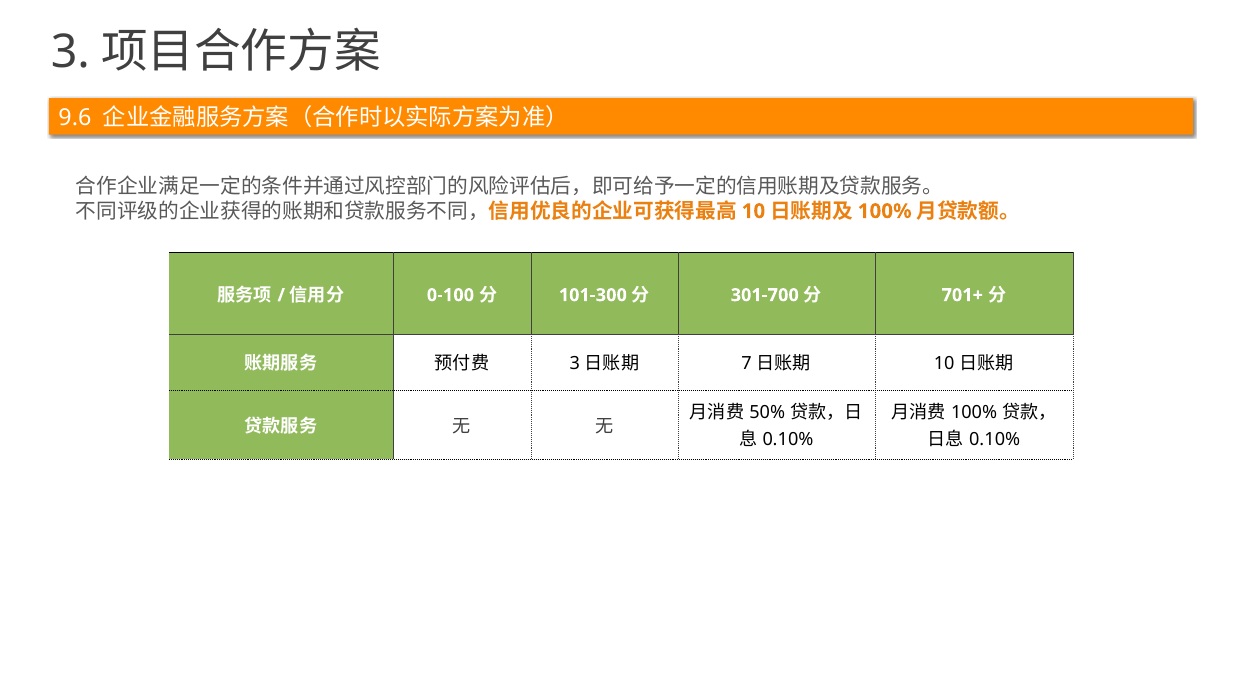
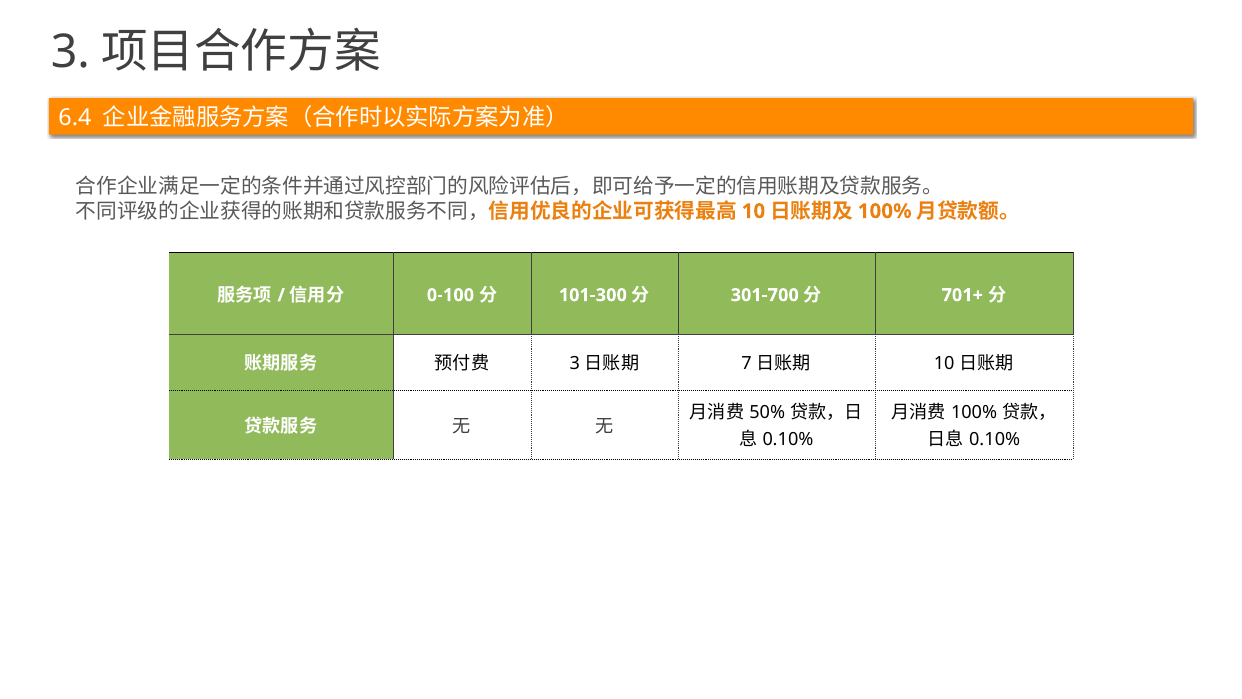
9.6: 9.6 -> 6.4 (75, 118)
